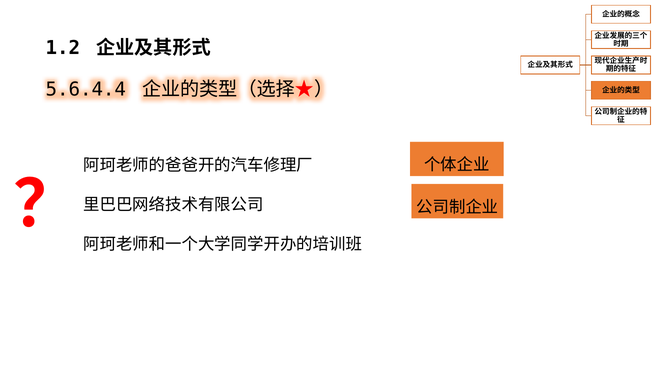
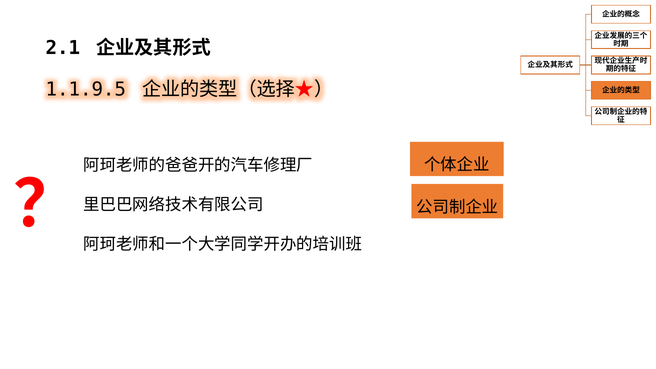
1.2: 1.2 -> 2.1 (63, 48)
5.6.4.4: 5.6.4.4 -> 1.1.9.5 (86, 89)
